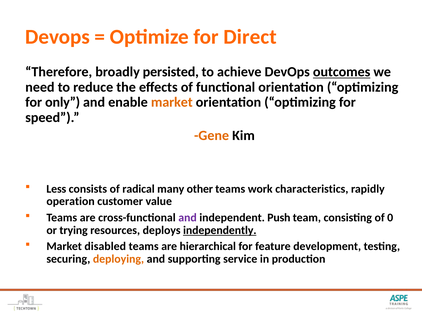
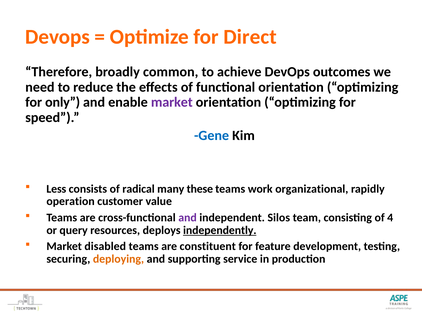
persisted: persisted -> common (171, 72)
outcomes underline: present -> none (342, 72)
market colour: orange -> purple (172, 102)
Gene colour: orange -> blue (212, 136)
other: other -> these (200, 189)
characteristics: characteristics -> organizational (312, 189)
Push: Push -> Silos (279, 218)
0: 0 -> 4 (390, 218)
trying: trying -> query (74, 231)
hierarchical: hierarchical -> constituent (208, 247)
